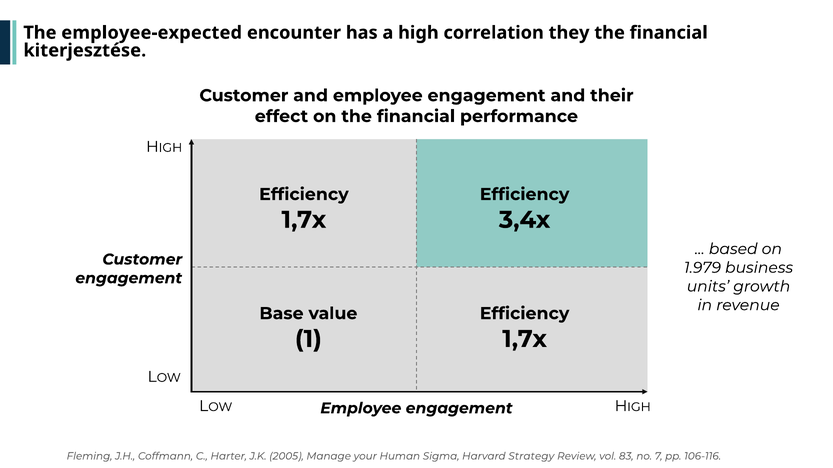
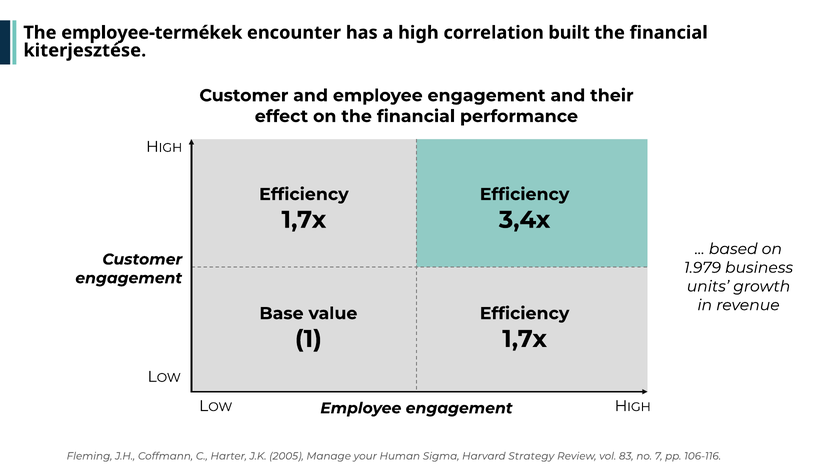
employee-expected: employee-expected -> employee-termékek (152, 33)
they: they -> built (569, 33)
